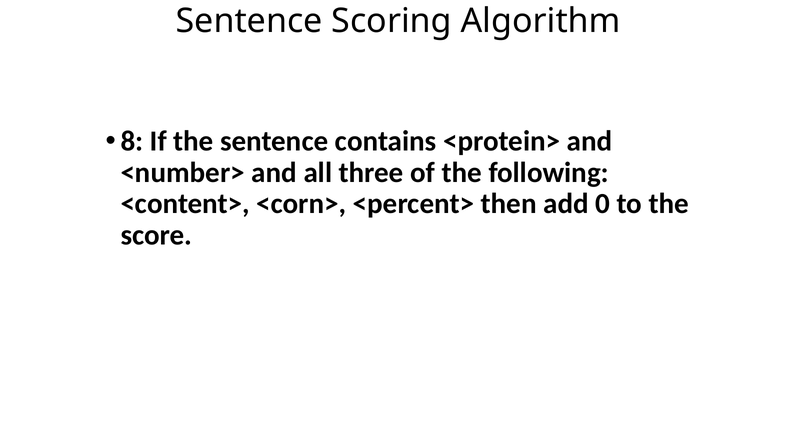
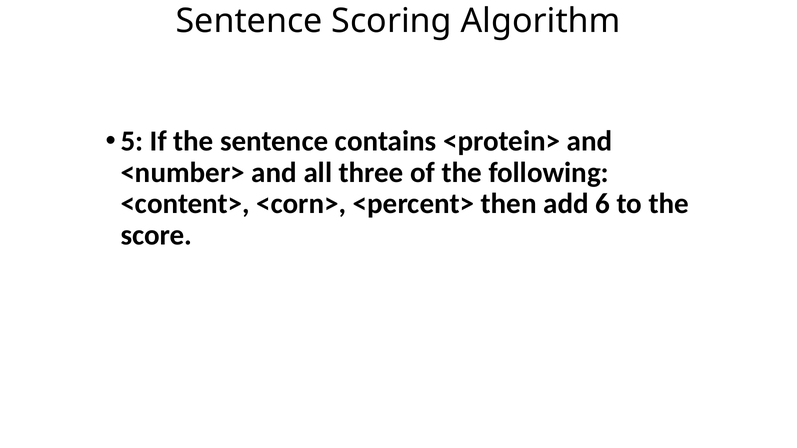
8: 8 -> 5 (132, 141)
0: 0 -> 6 (603, 204)
